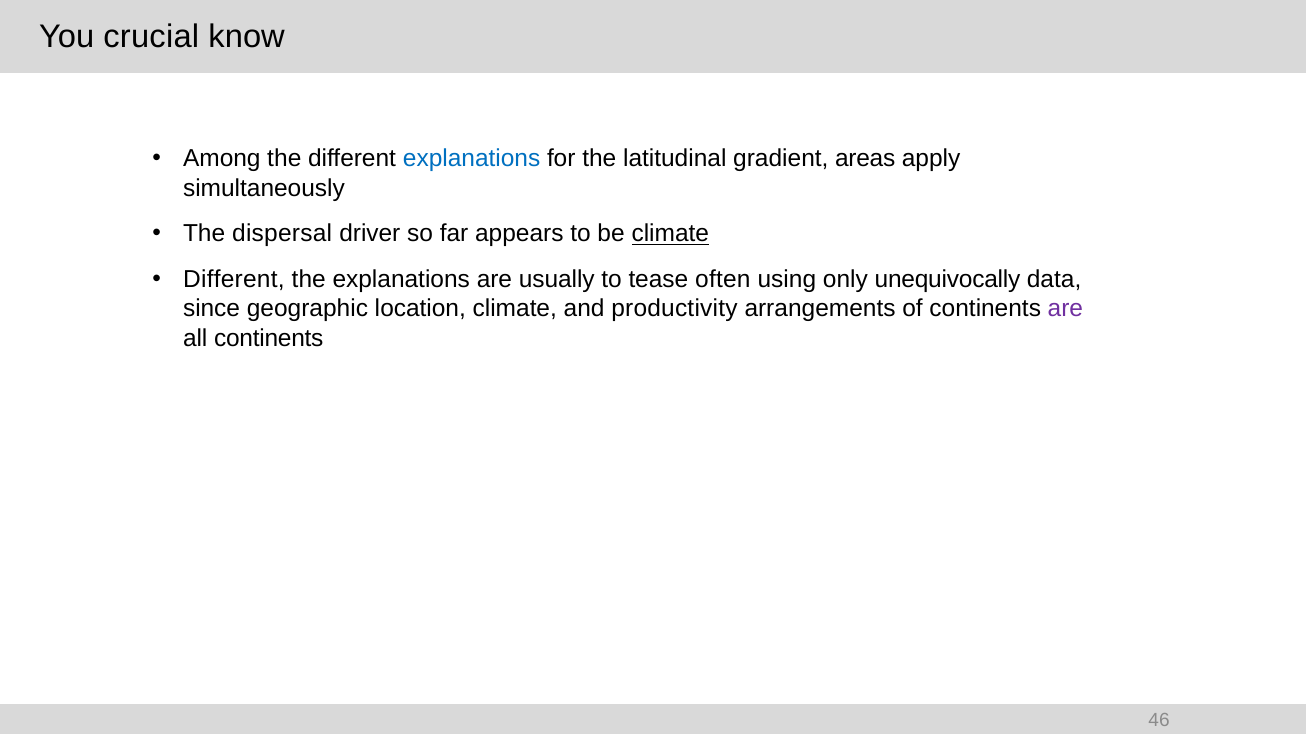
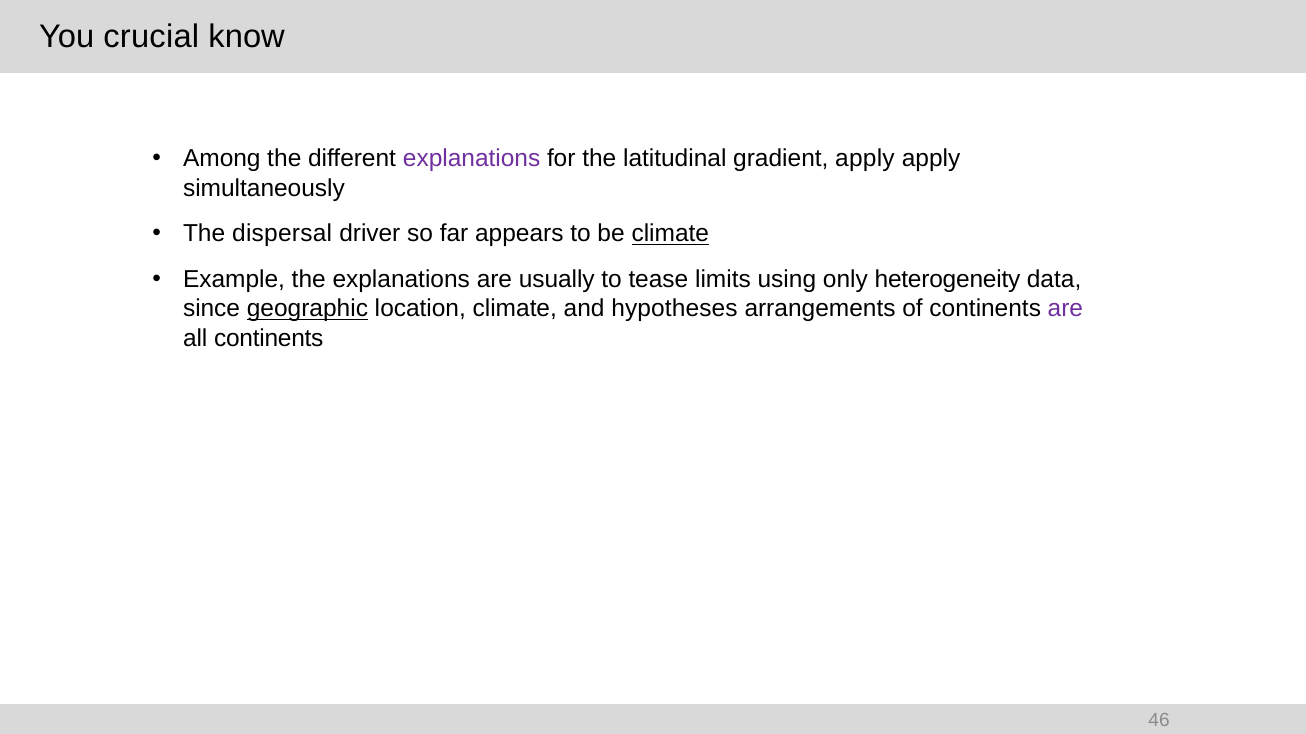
explanations colour: blue -> purple (472, 159)
gradient areas: areas -> apply (865, 159)
Different: Different -> Example (234, 280)
often: often -> limits (723, 280)
unequivocally: unequivocally -> heterogeneity (947, 280)
geographic underline: none -> present (307, 309)
productivity: productivity -> hypotheses (674, 309)
